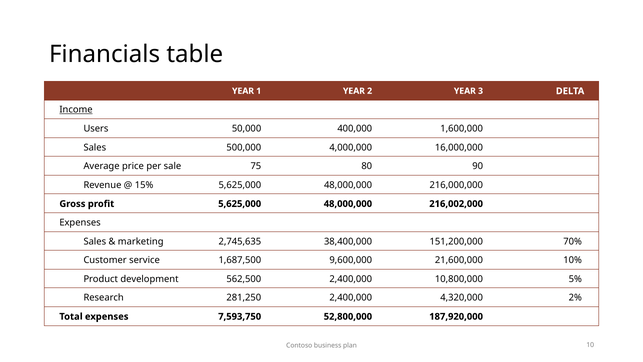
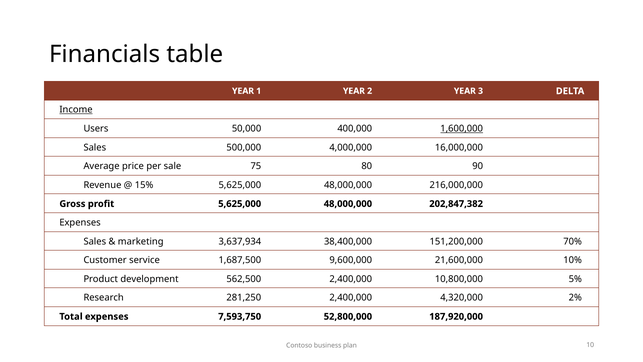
1,600,000 underline: none -> present (462, 129)
216,002,000: 216,002,000 -> 202,847,382 (456, 204)
2,745,635: 2,745,635 -> 3,637,934 (240, 241)
